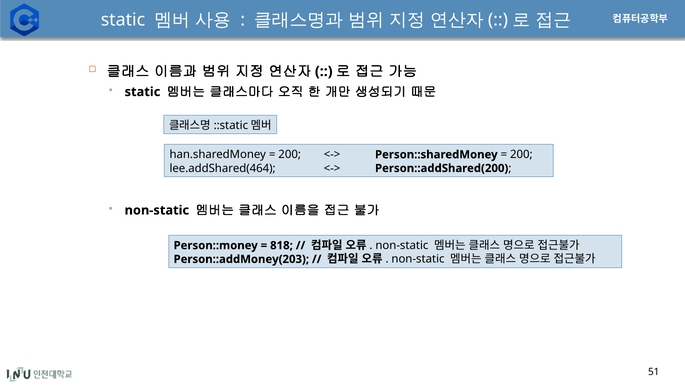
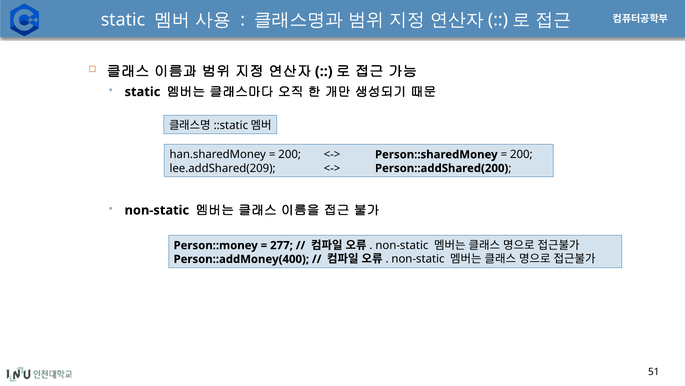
lee.addShared(464: lee.addShared(464 -> lee.addShared(209 (223, 168)
818: 818 -> 277 (281, 245)
Person::addMoney(203: Person::addMoney(203 -> Person::addMoney(400 (241, 259)
